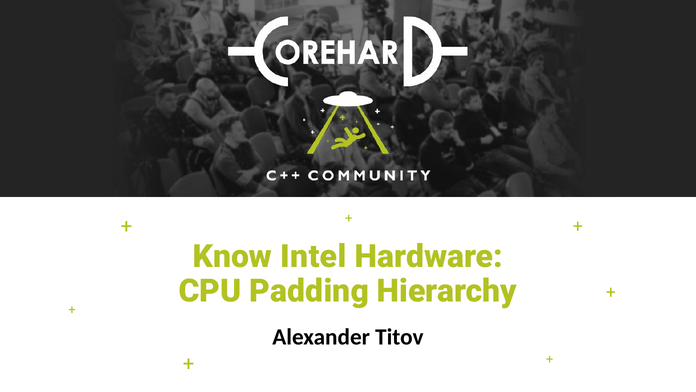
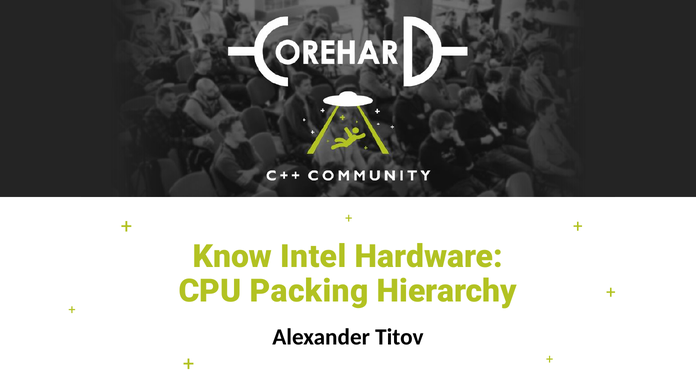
Padding: Padding -> Packing (309, 291)
